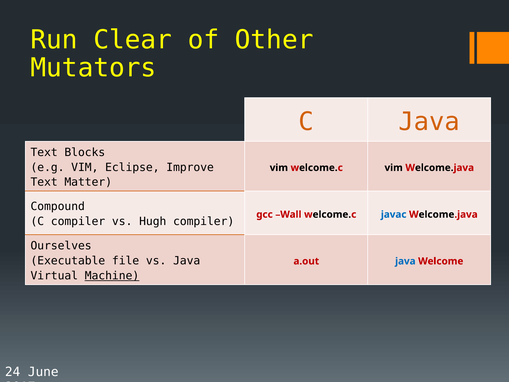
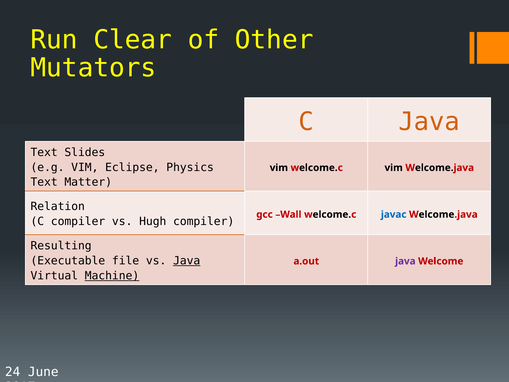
Blocks: Blocks -> Slides (85, 152)
Improve: Improve -> Physics (190, 167)
Compound: Compound -> Relation (58, 206)
Ourselves: Ourselves -> Resulting (61, 246)
Java underline: none -> present (187, 261)
java colour: blue -> purple (405, 261)
